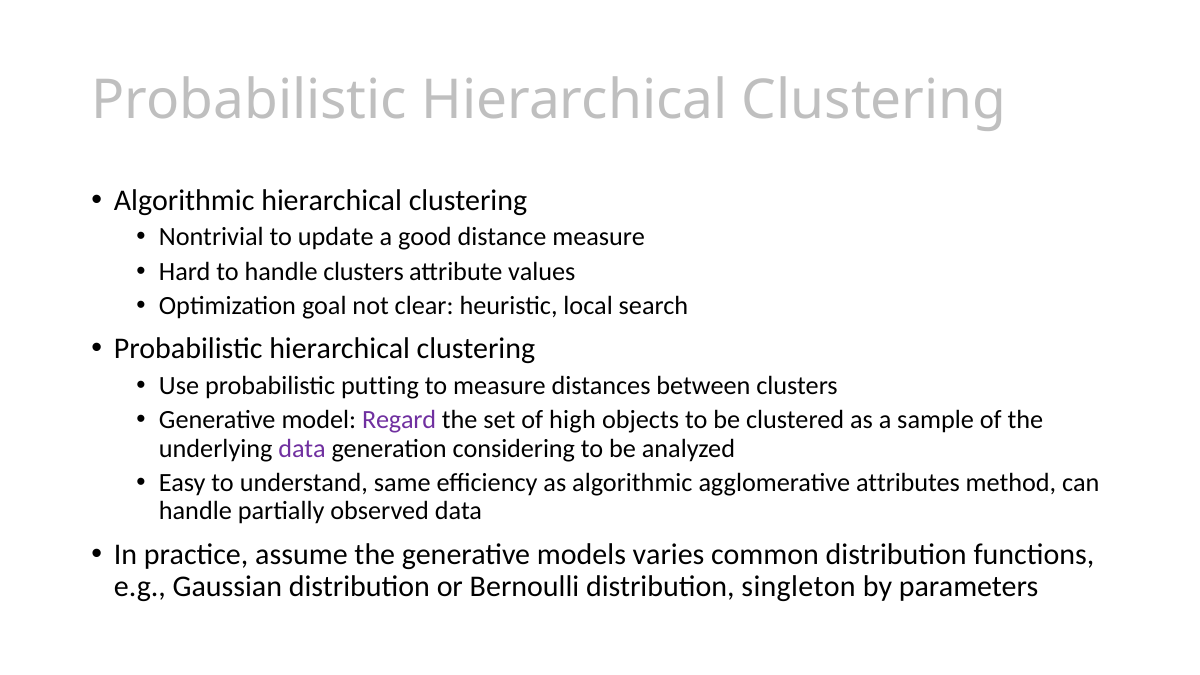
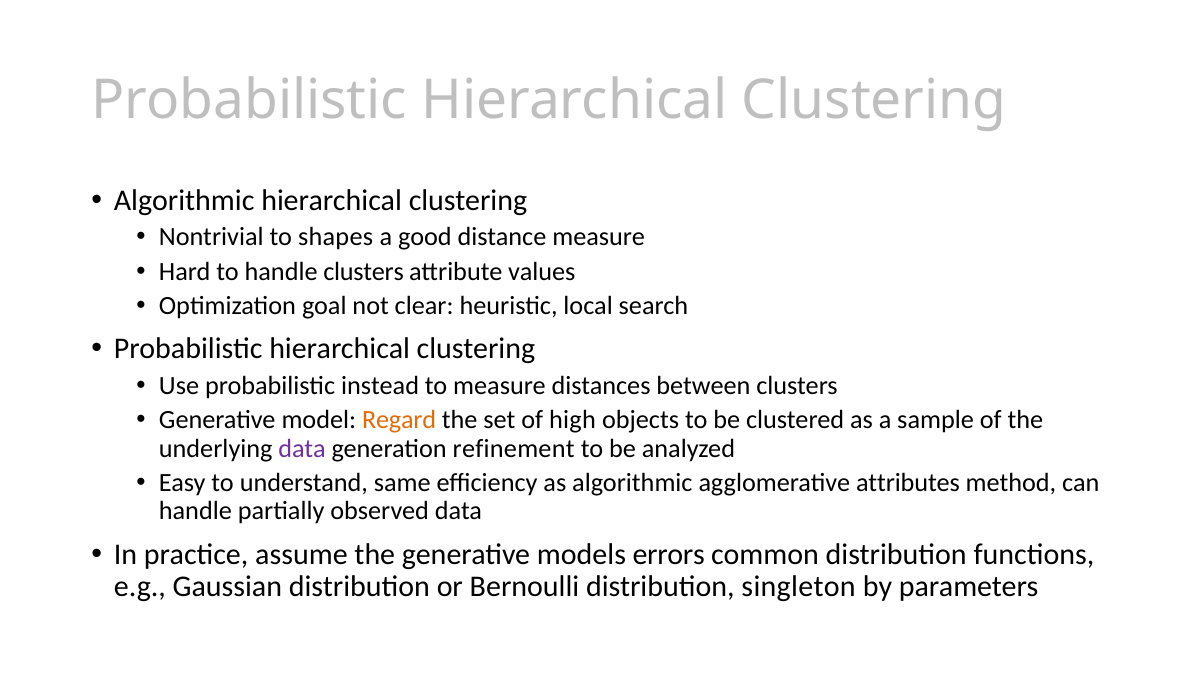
update: update -> shapes (336, 237)
putting: putting -> instead (380, 385)
Regard colour: purple -> orange (399, 420)
considering: considering -> refinement (514, 448)
varies: varies -> errors (669, 554)
